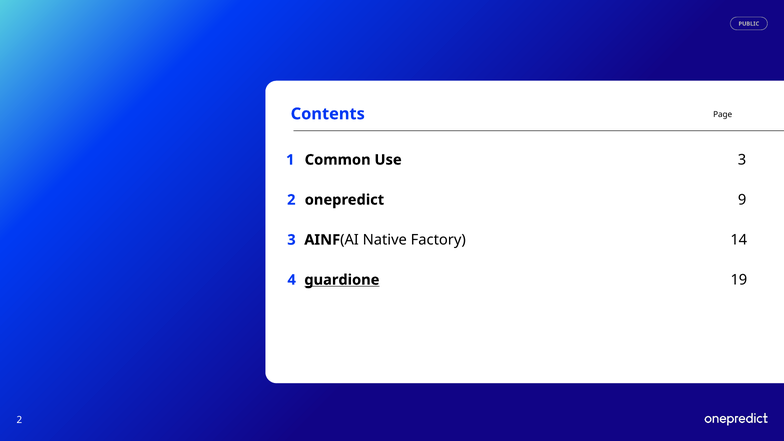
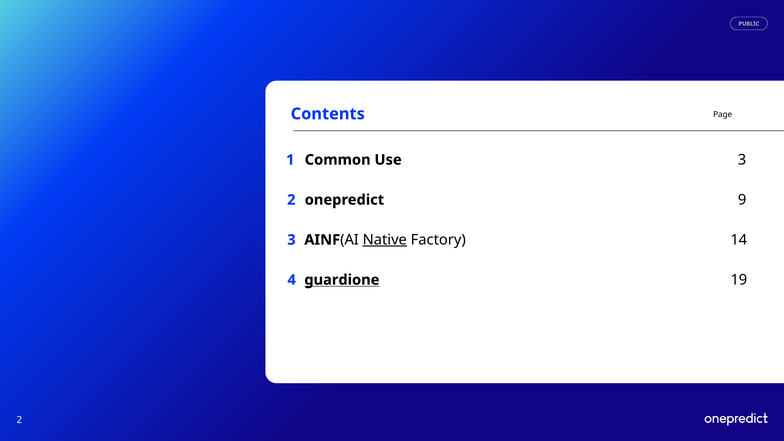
Native underline: none -> present (385, 240)
